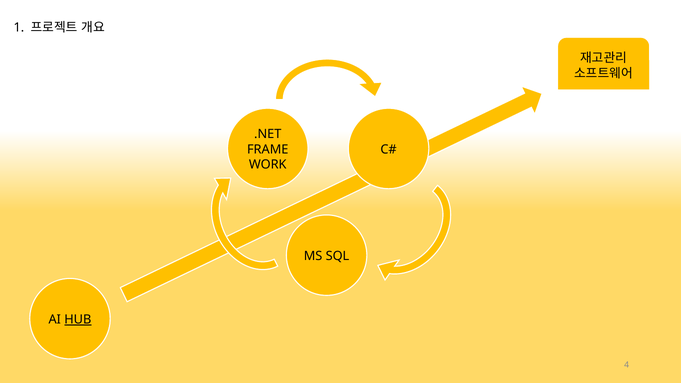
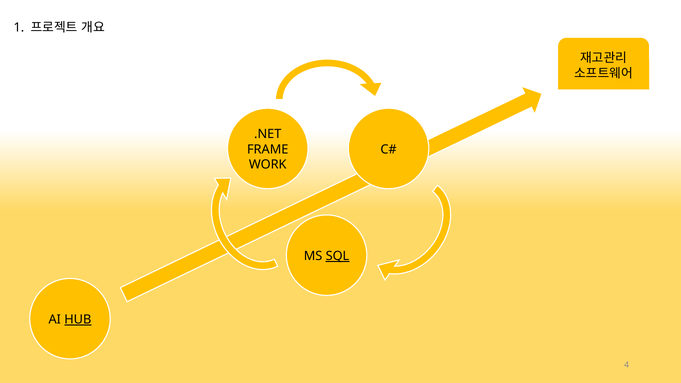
SQL underline: none -> present (337, 256)
